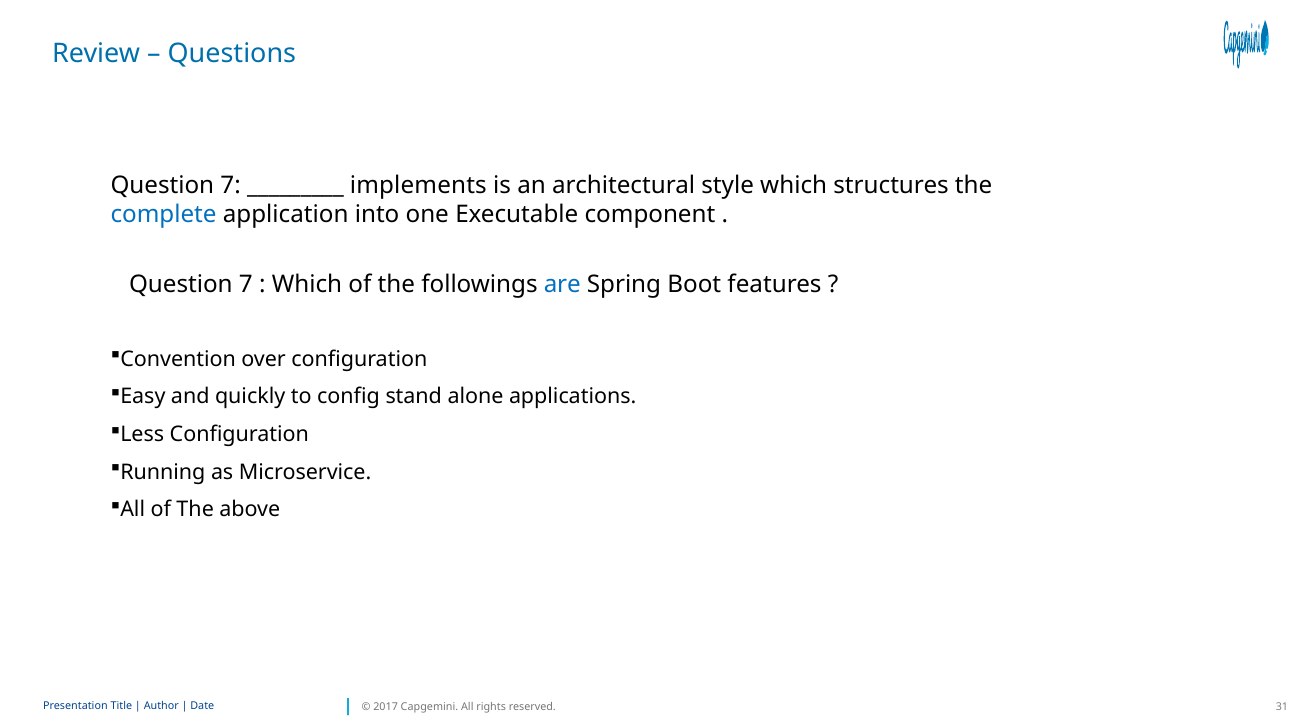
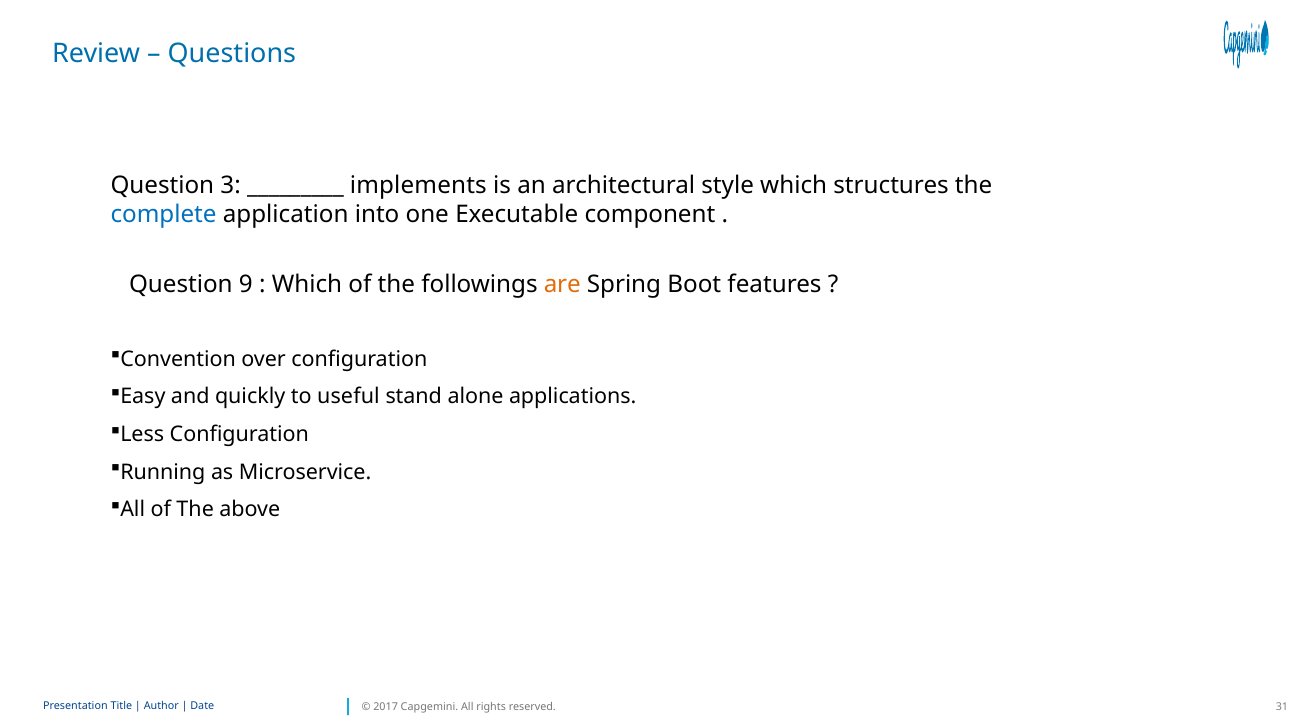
7: 7 -> 3 (231, 185)
7: 7 -> 9 (246, 285)
are colour: blue -> orange (562, 285)
config: config -> useful (348, 397)
